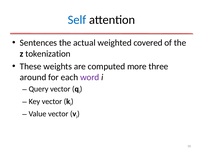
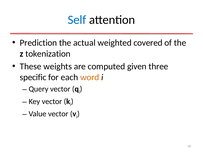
Sentences: Sentences -> Prediction (38, 43)
more: more -> given (137, 66)
around: around -> specific (33, 77)
word colour: purple -> orange (90, 77)
